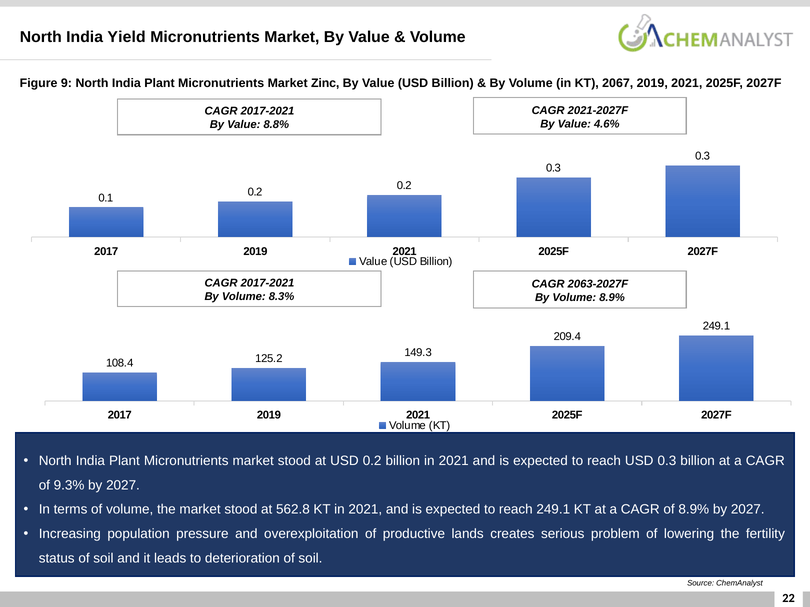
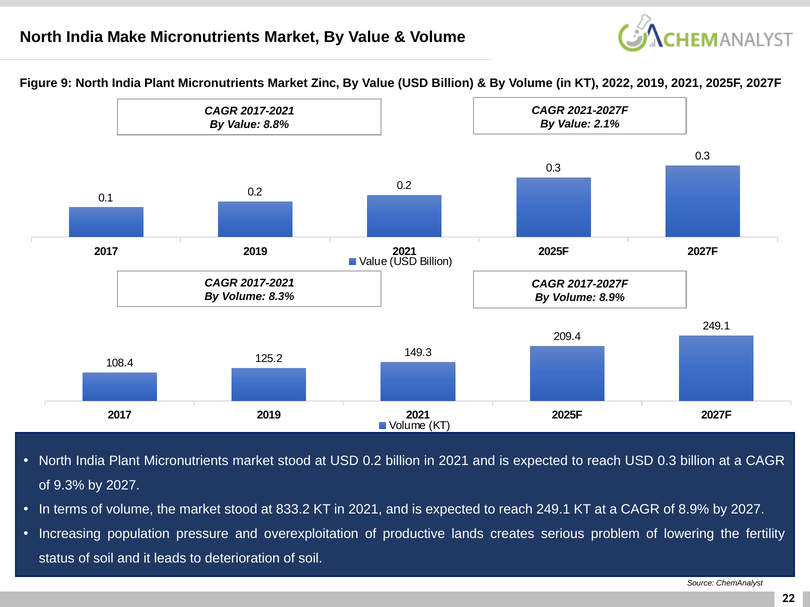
Yield: Yield -> Make (127, 37)
2067: 2067 -> 2022 (618, 83)
4.6%: 4.6% -> 2.1% (607, 124)
2063-2027F: 2063-2027F -> 2017-2027F (598, 284)
562.8: 562.8 -> 833.2 (293, 510)
